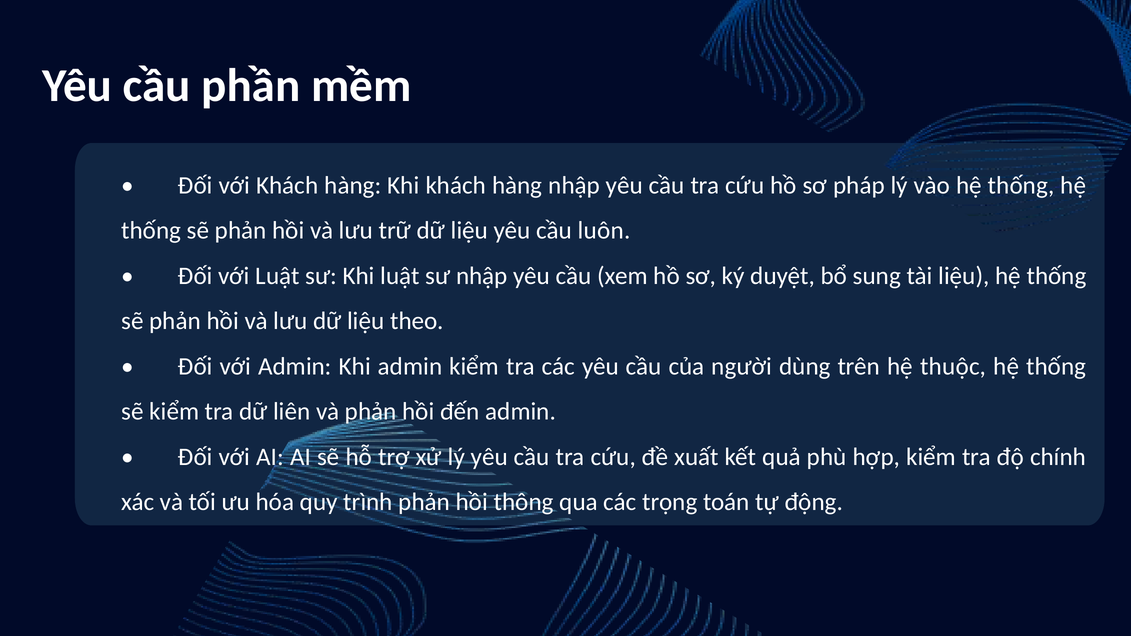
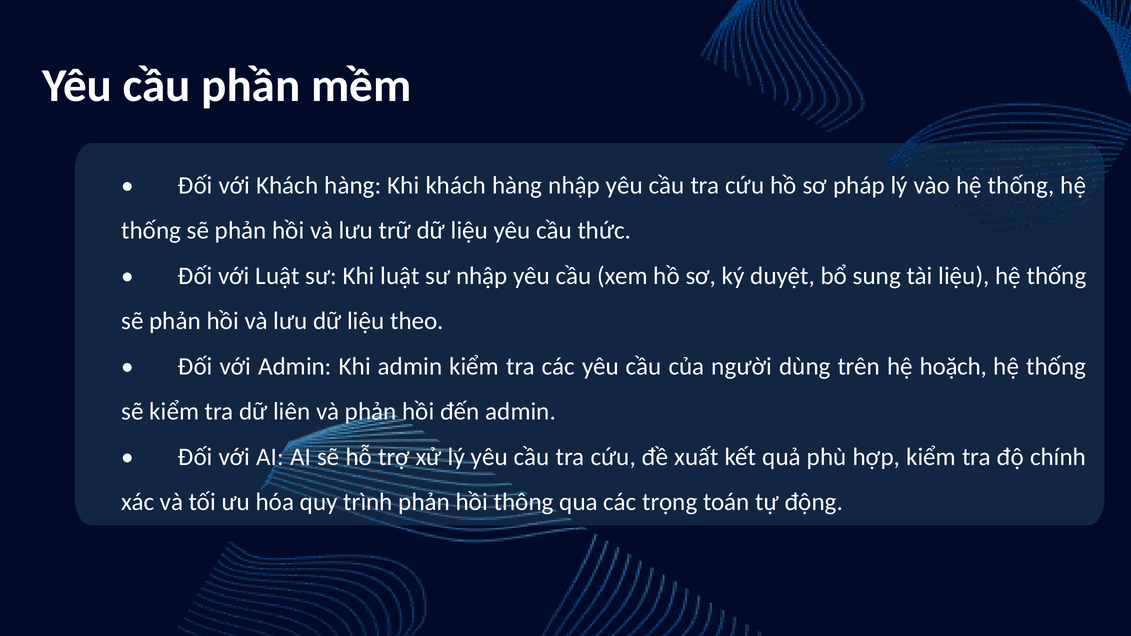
luôn: luôn -> thức (604, 231)
thuộc: thuộc -> hoặch (953, 366)
